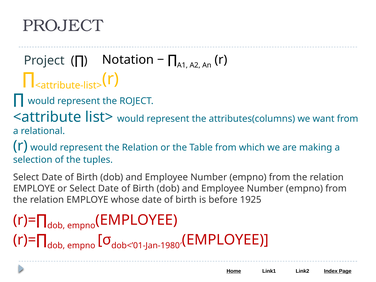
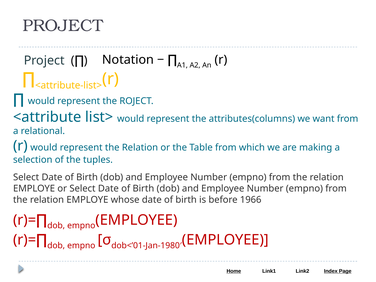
1925: 1925 -> 1966 (251, 200)
